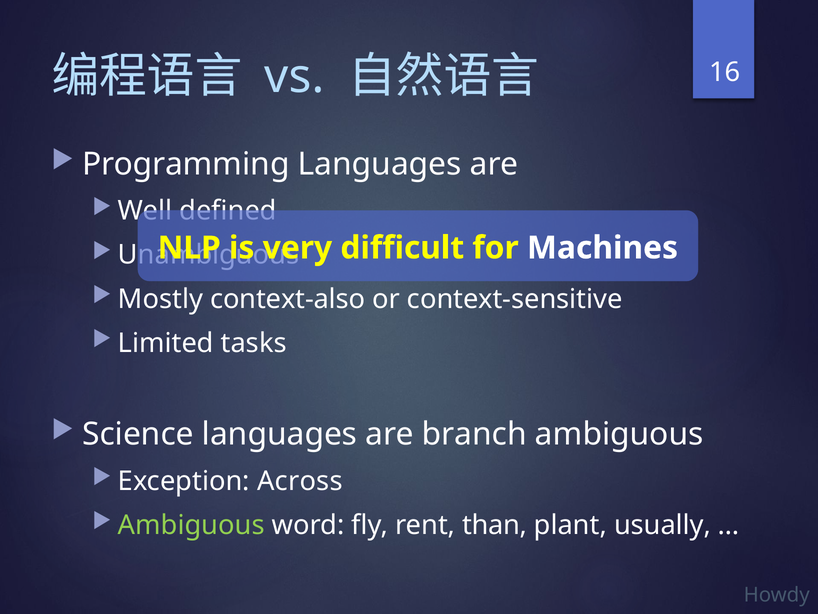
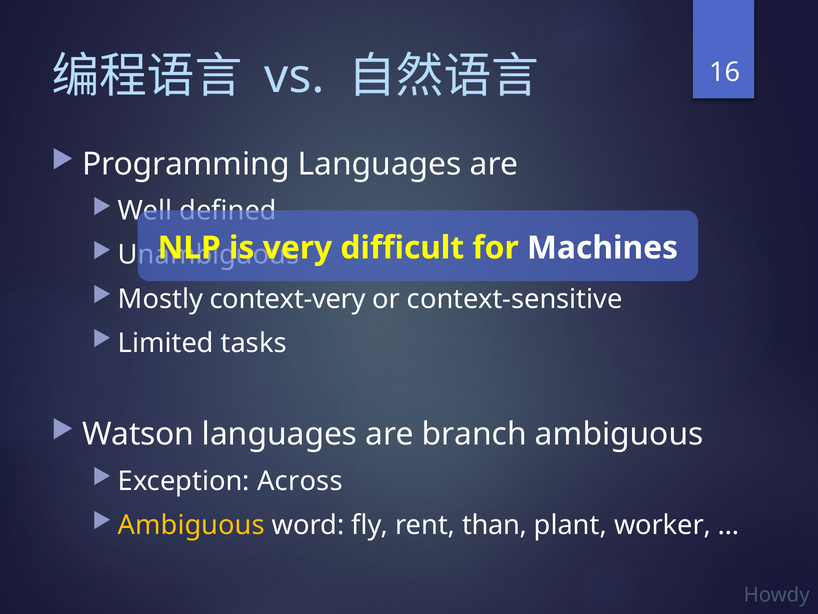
context-also: context-also -> context-very (288, 299)
Science: Science -> Watson (138, 434)
Ambiguous colour: light green -> yellow (191, 525)
usually: usually -> worker (663, 525)
